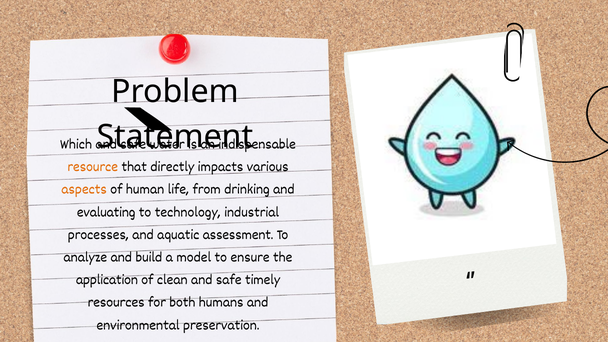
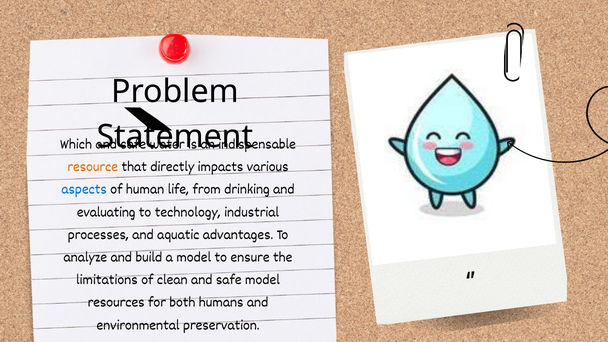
aspects colour: orange -> blue (84, 189)
assessment: assessment -> advantages (238, 234)
application: application -> limitations (107, 279)
safe timely: timely -> model (263, 279)
